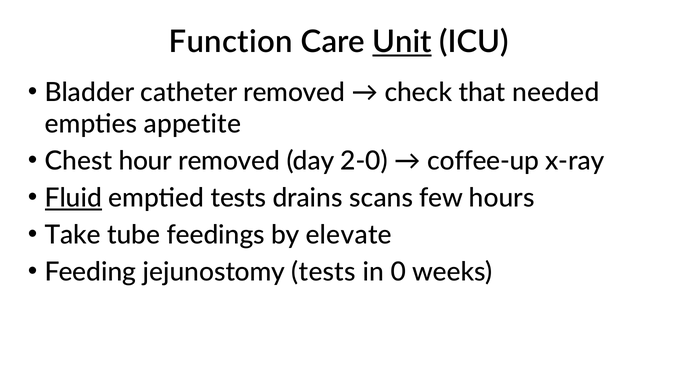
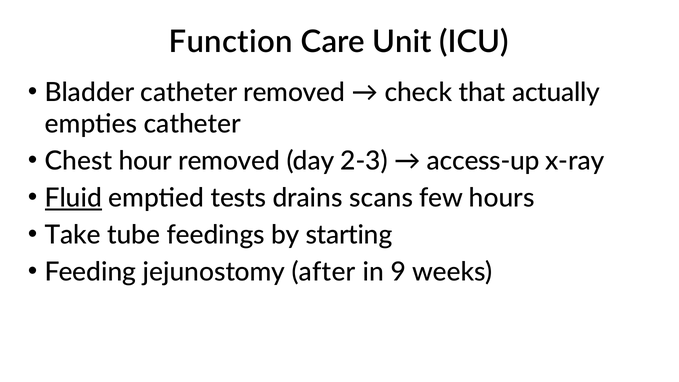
Unit underline: present -> none (402, 42)
needed: needed -> actually (556, 92)
empties appetite: appetite -> catheter (192, 124)
2-0: 2-0 -> 2-3 (364, 161)
coffee-up: coffee-up -> access-up (483, 161)
elevate: elevate -> starting (349, 235)
jejunostomy tests: tests -> after (324, 272)
0: 0 -> 9 (398, 272)
